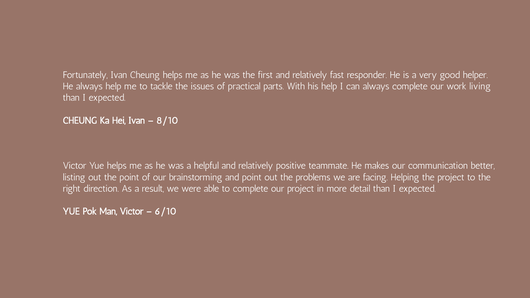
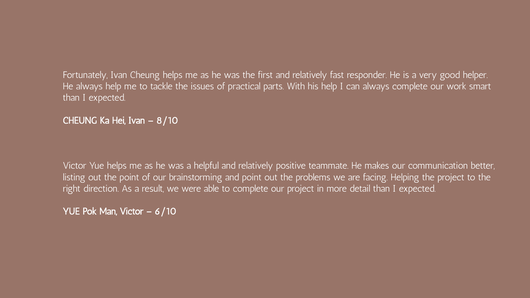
living: living -> smart (480, 86)
